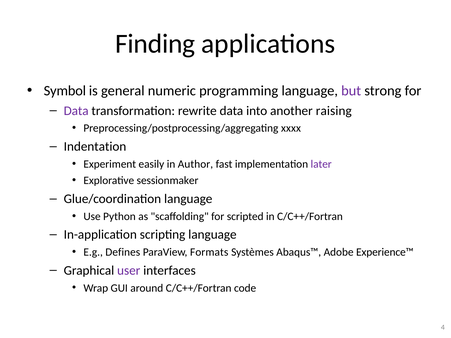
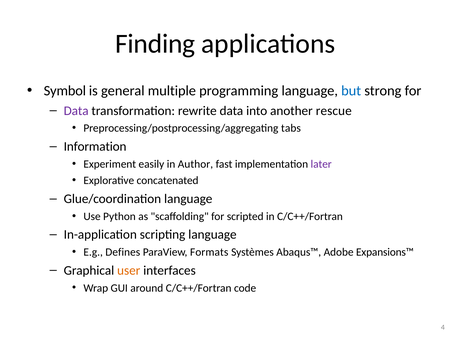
numeric: numeric -> multiple (172, 91)
but colour: purple -> blue (351, 91)
raising: raising -> rescue (334, 111)
xxxx: xxxx -> tabs (291, 128)
Indentation: Indentation -> Information (95, 147)
sessionmaker: sessionmaker -> concatenated (168, 181)
Experience™: Experience™ -> Expansions™ (385, 252)
user colour: purple -> orange (129, 271)
